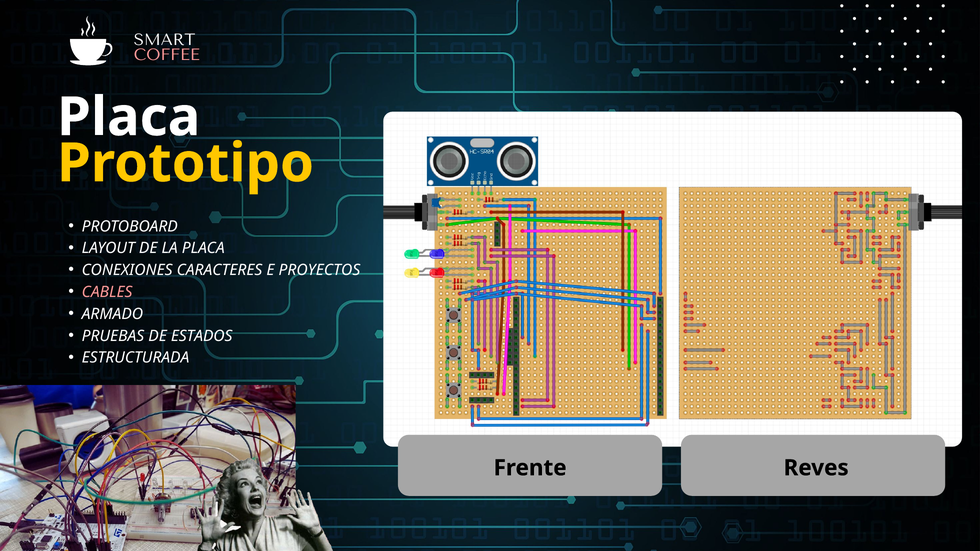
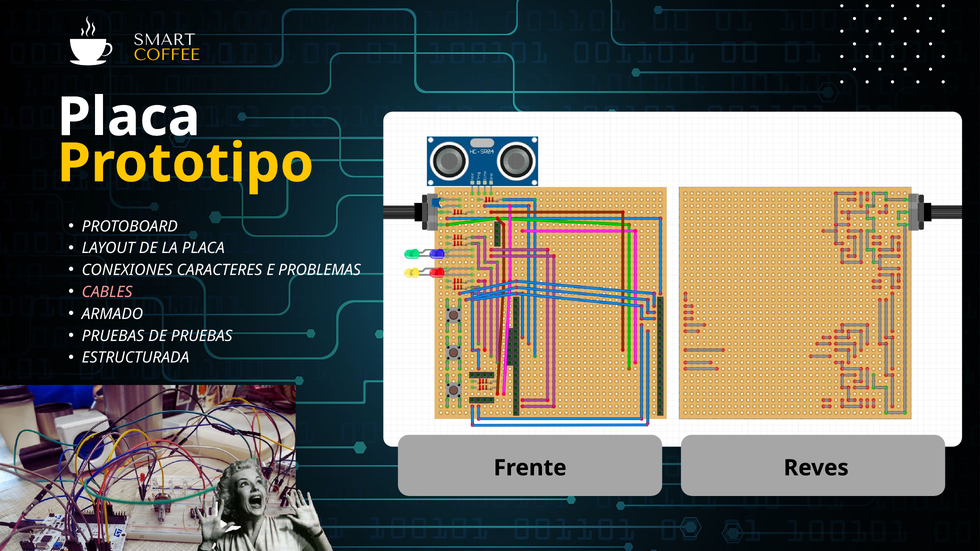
COFFEE colour: pink -> yellow (167, 55)
PROYECTOS: PROYECTOS -> PROBLEMAS (320, 270)
DE ESTADOS: ESTADOS -> PRUEBAS (202, 336)
